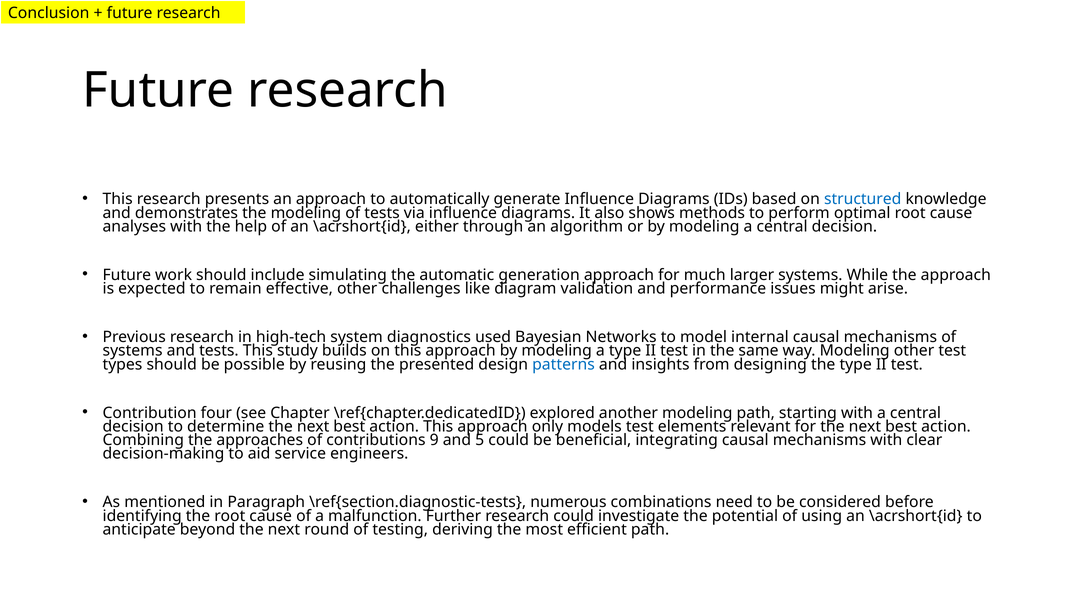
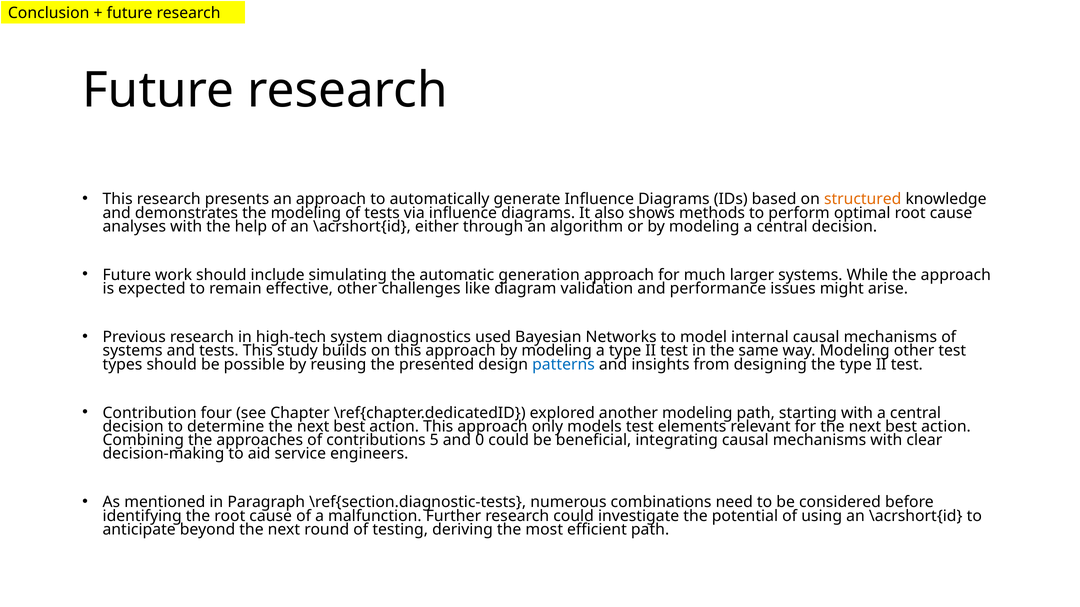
structured colour: blue -> orange (863, 199)
9: 9 -> 5 (434, 440)
5: 5 -> 0 (480, 440)
